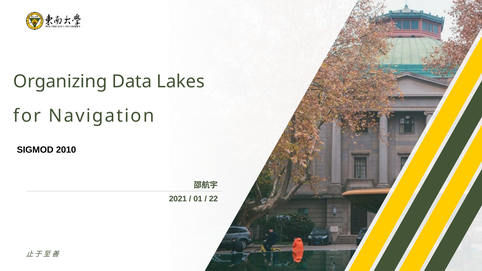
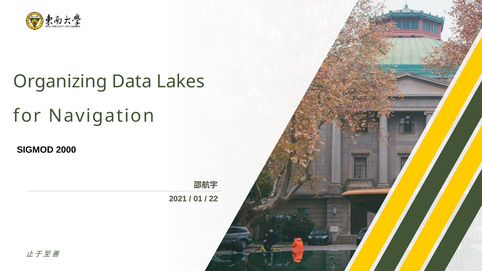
2010: 2010 -> 2000 (66, 150)
